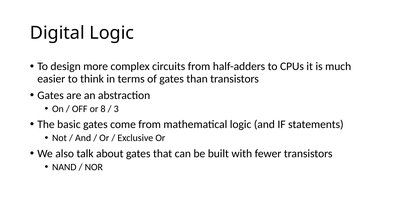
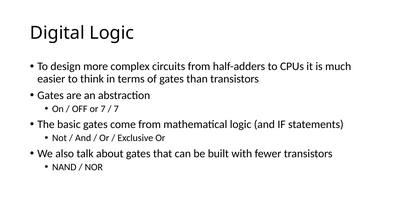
or 8: 8 -> 7 (103, 109)
3: 3 -> 7 (116, 109)
